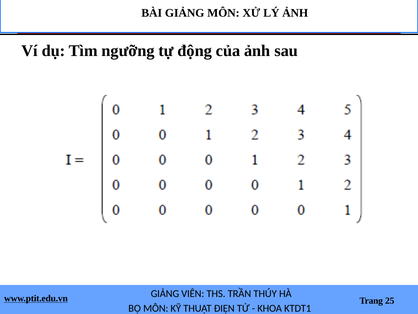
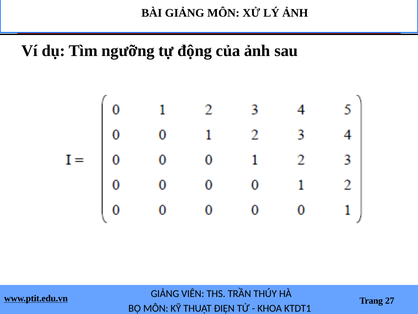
25: 25 -> 27 (390, 300)
